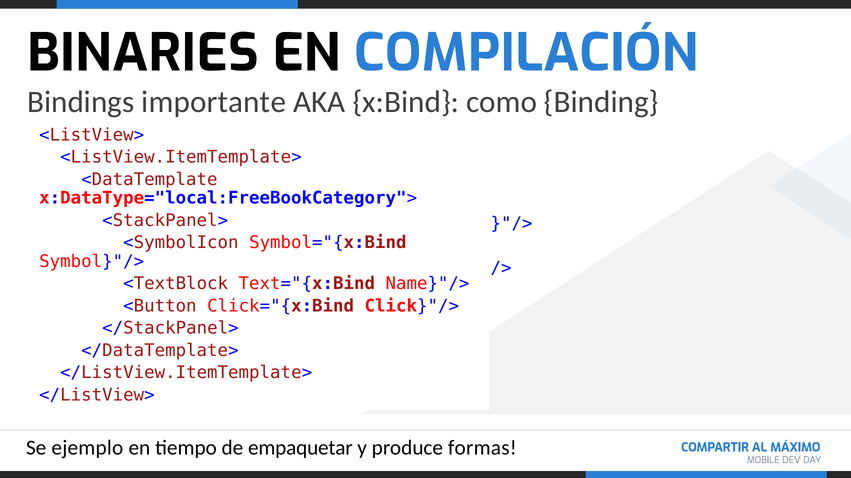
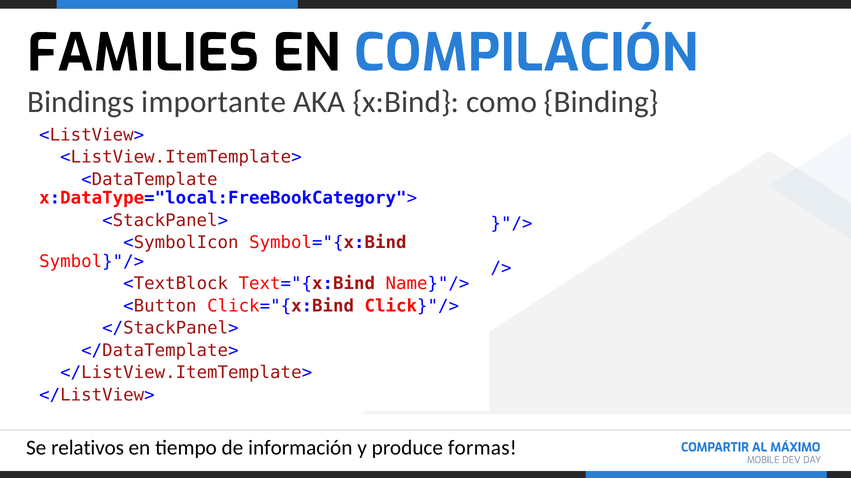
BINARIES: BINARIES -> FAMILIES (143, 53)
ejemplo: ejemplo -> relativos (88, 448)
empaquetar: empaquetar -> información (300, 448)
